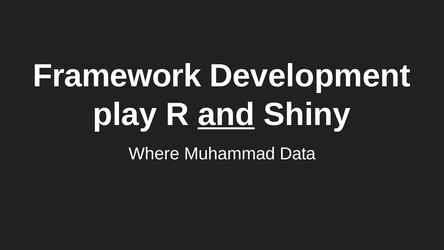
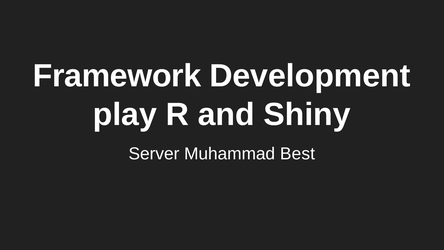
and underline: present -> none (226, 114)
Where: Where -> Server (154, 154)
Data: Data -> Best (298, 154)
